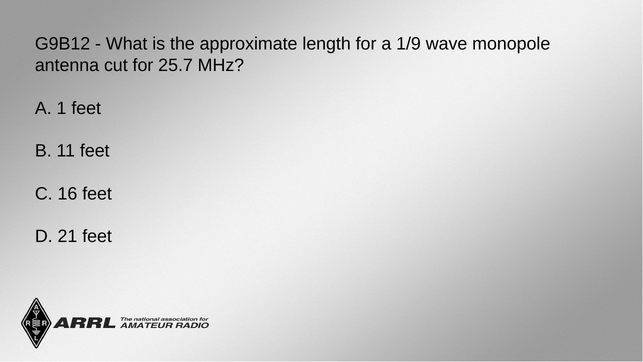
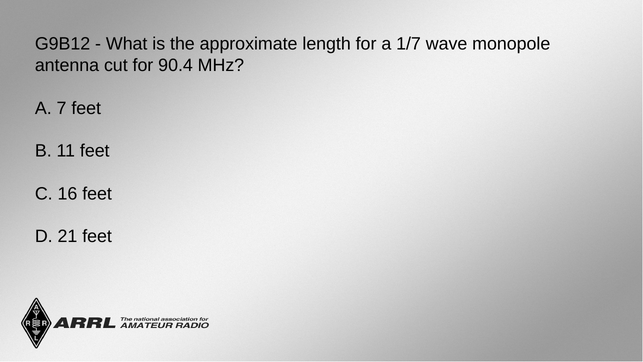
1/9: 1/9 -> 1/7 (409, 44)
25.7: 25.7 -> 90.4 (176, 65)
1: 1 -> 7 (62, 108)
